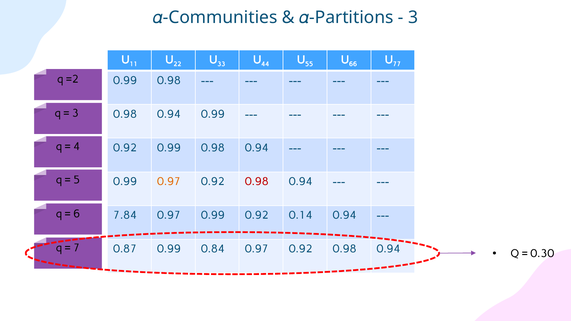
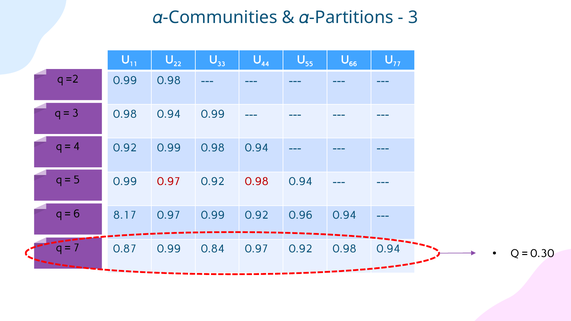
0.97 colour: orange -> red (169, 182)
7.84: 7.84 -> 8.17 (125, 215)
0.14: 0.14 -> 0.96 (301, 215)
